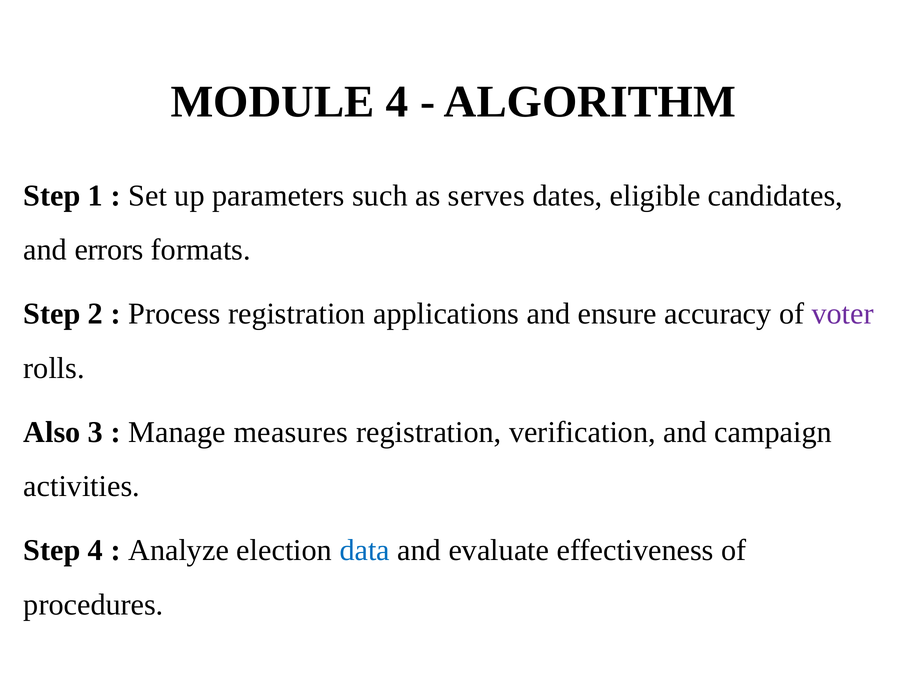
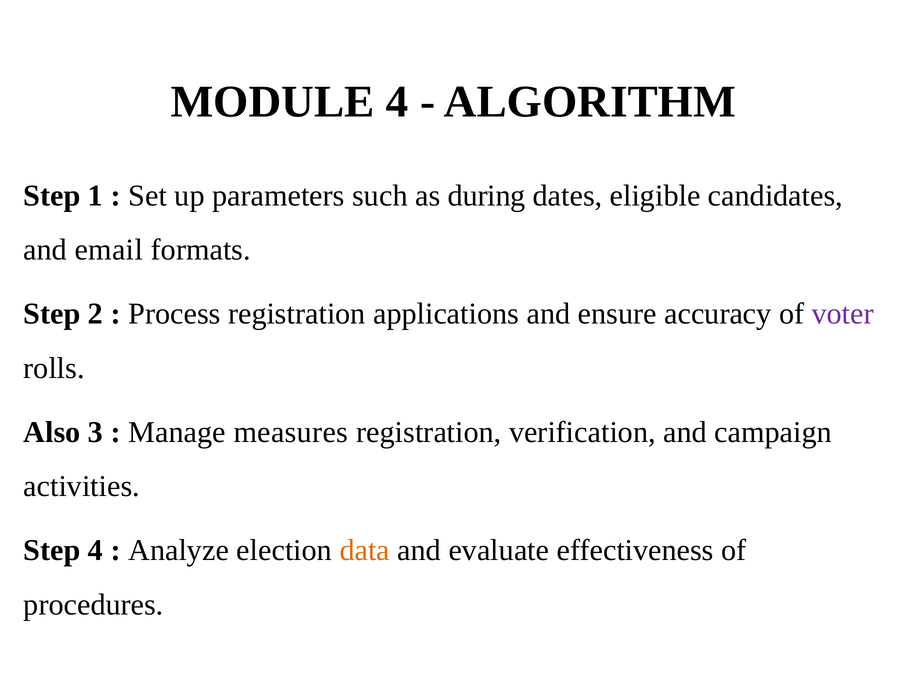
serves: serves -> during (487, 196)
errors: errors -> email (109, 250)
data colour: blue -> orange (365, 551)
